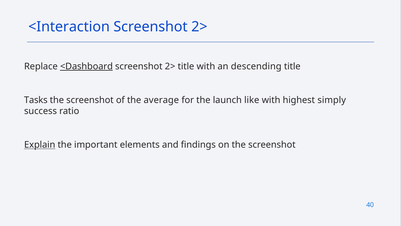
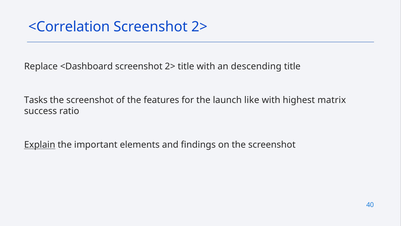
<Interaction: <Interaction -> <Correlation (69, 27)
<Dashboard underline: present -> none (86, 66)
average: average -> features (161, 100)
simply: simply -> matrix (332, 100)
